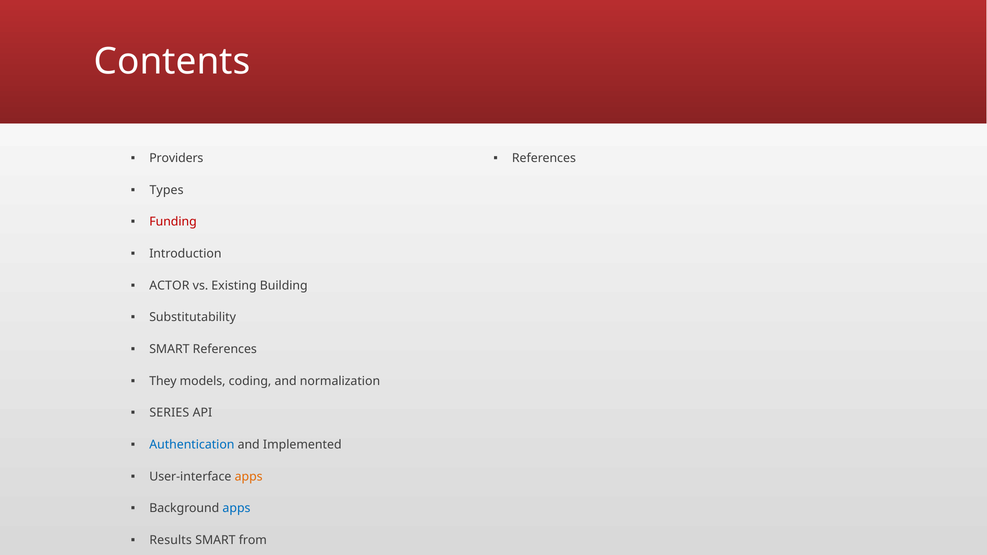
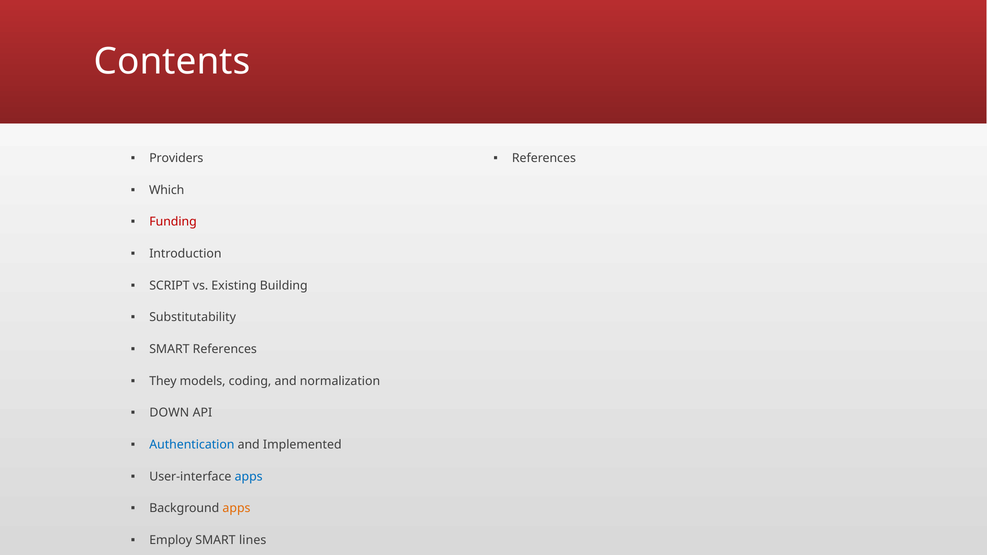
Types: Types -> Which (167, 190)
ACTOR: ACTOR -> SCRIPT (169, 286)
SERIES: SERIES -> DOWN (169, 413)
apps colour: orange -> blue (249, 477)
apps colour: blue -> orange (237, 508)
Results: Results -> Employ (171, 540)
from: from -> lines (253, 540)
